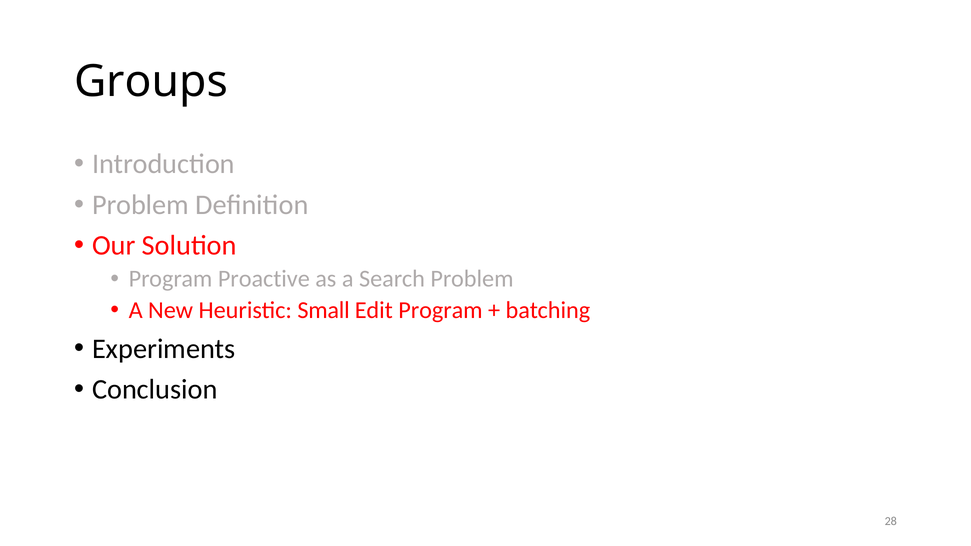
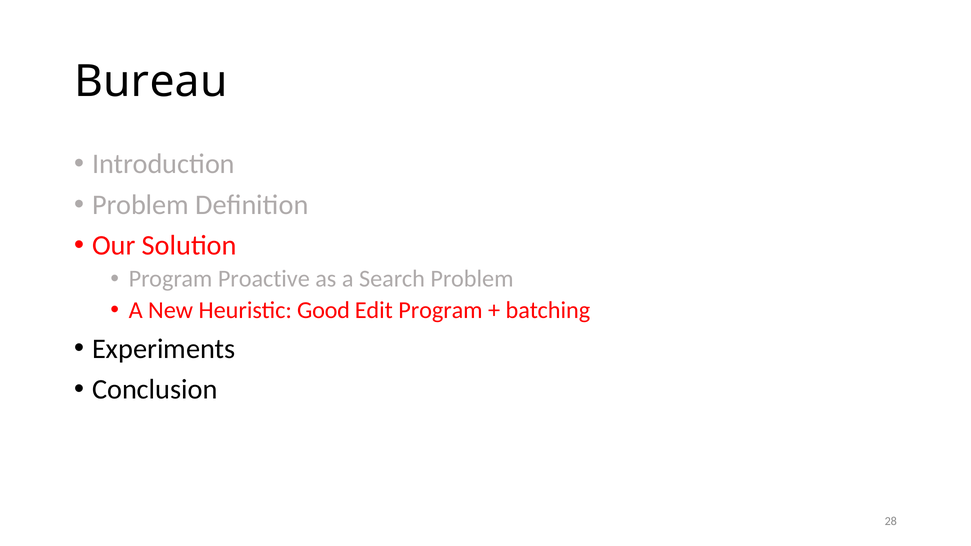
Groups: Groups -> Bureau (151, 82)
Small: Small -> Good (324, 310)
